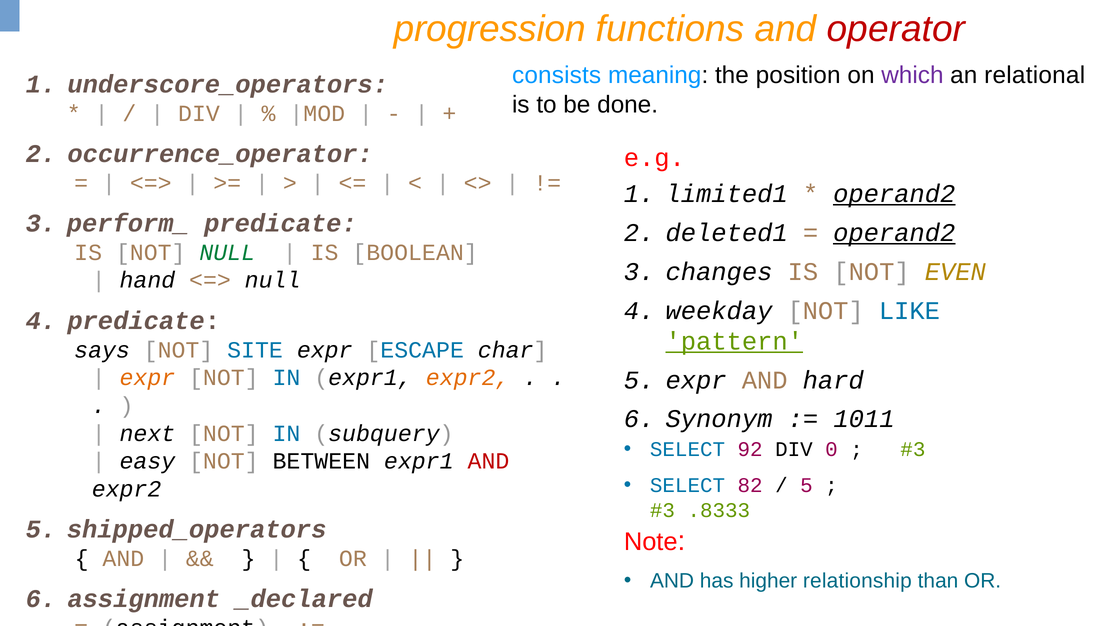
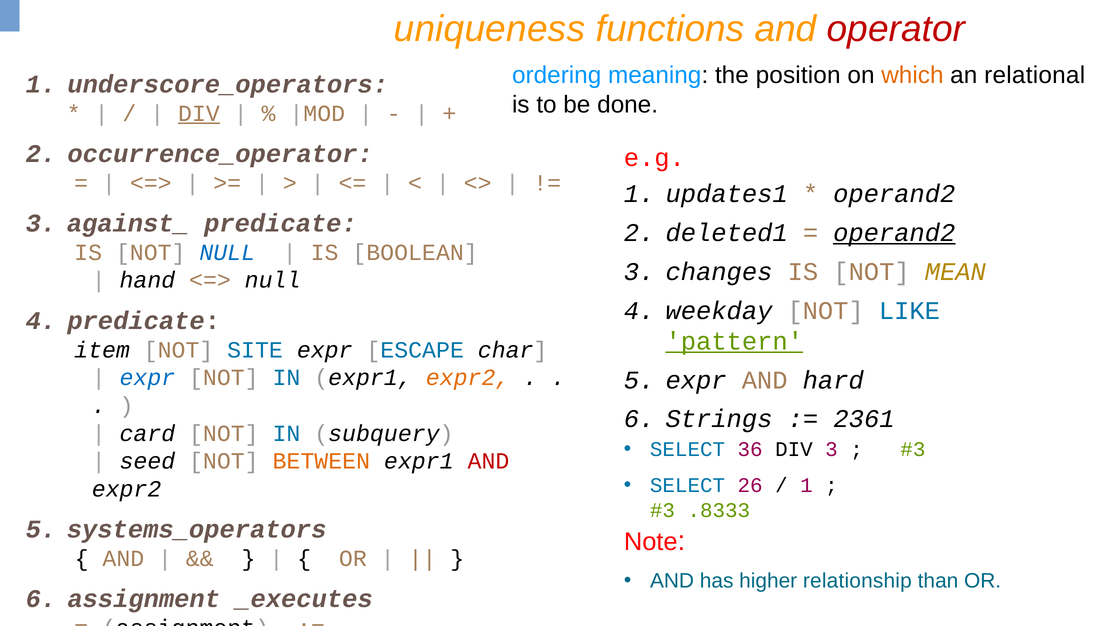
progression: progression -> uniqueness (490, 29)
consists: consists -> ordering (557, 75)
which colour: purple -> orange (912, 75)
DIV underline: none -> present (199, 113)
limited1: limited1 -> updates1 (727, 194)
operand2 underline: present -> none (894, 194)
perform_: perform_ -> against_ (128, 223)
NULL colour: green -> blue (227, 253)
EVEN: EVEN -> MEAN (955, 272)
says: says -> item (102, 350)
expr colour: orange -> blue (147, 378)
Synonym: Synonym -> Strings (719, 419)
1011: 1011 -> 2361 (864, 419)
next: next -> card (147, 433)
92: 92 -> 36 (750, 449)
DIV 0: 0 -> 3 (832, 449)
easy: easy -> seed (147, 461)
BETWEEN colour: black -> orange (321, 461)
82: 82 -> 26 (750, 486)
5: 5 -> 1 (806, 486)
shipped_operators: shipped_operators -> systems_operators (197, 530)
_declared: _declared -> _executes (304, 599)
